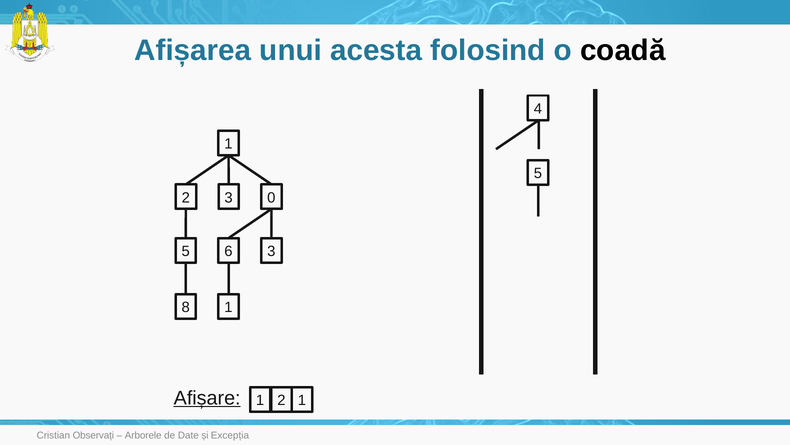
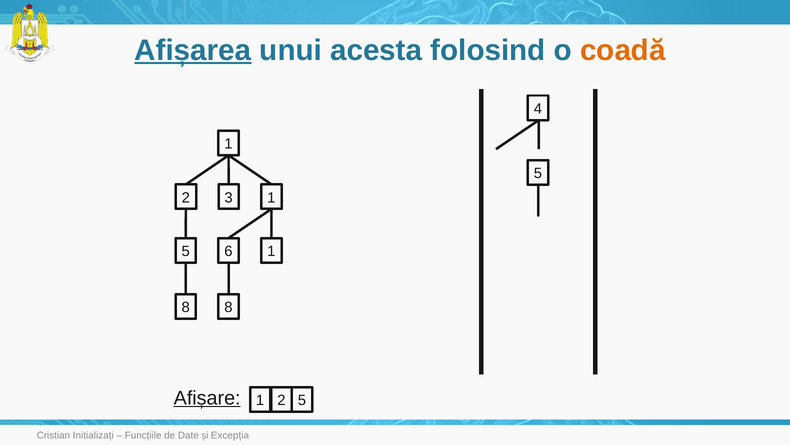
Afișarea underline: none -> present (193, 50)
coadă colour: black -> orange (623, 50)
3 0: 0 -> 1 (271, 197)
6 3: 3 -> 1 (271, 251)
8 1: 1 -> 8 (228, 307)
2 1: 1 -> 5 (302, 400)
Observați: Observați -> Initializați (93, 435)
Arborele: Arborele -> Funcțiile (143, 435)
